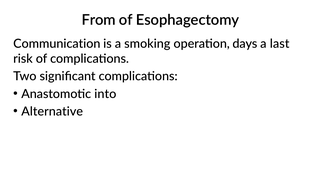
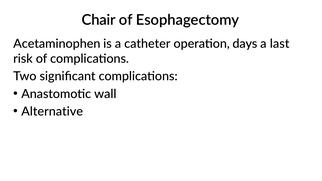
From: From -> Chair (99, 20)
Communication: Communication -> Acetaminophen (57, 44)
smoking: smoking -> catheter (147, 44)
into: into -> wall (105, 94)
